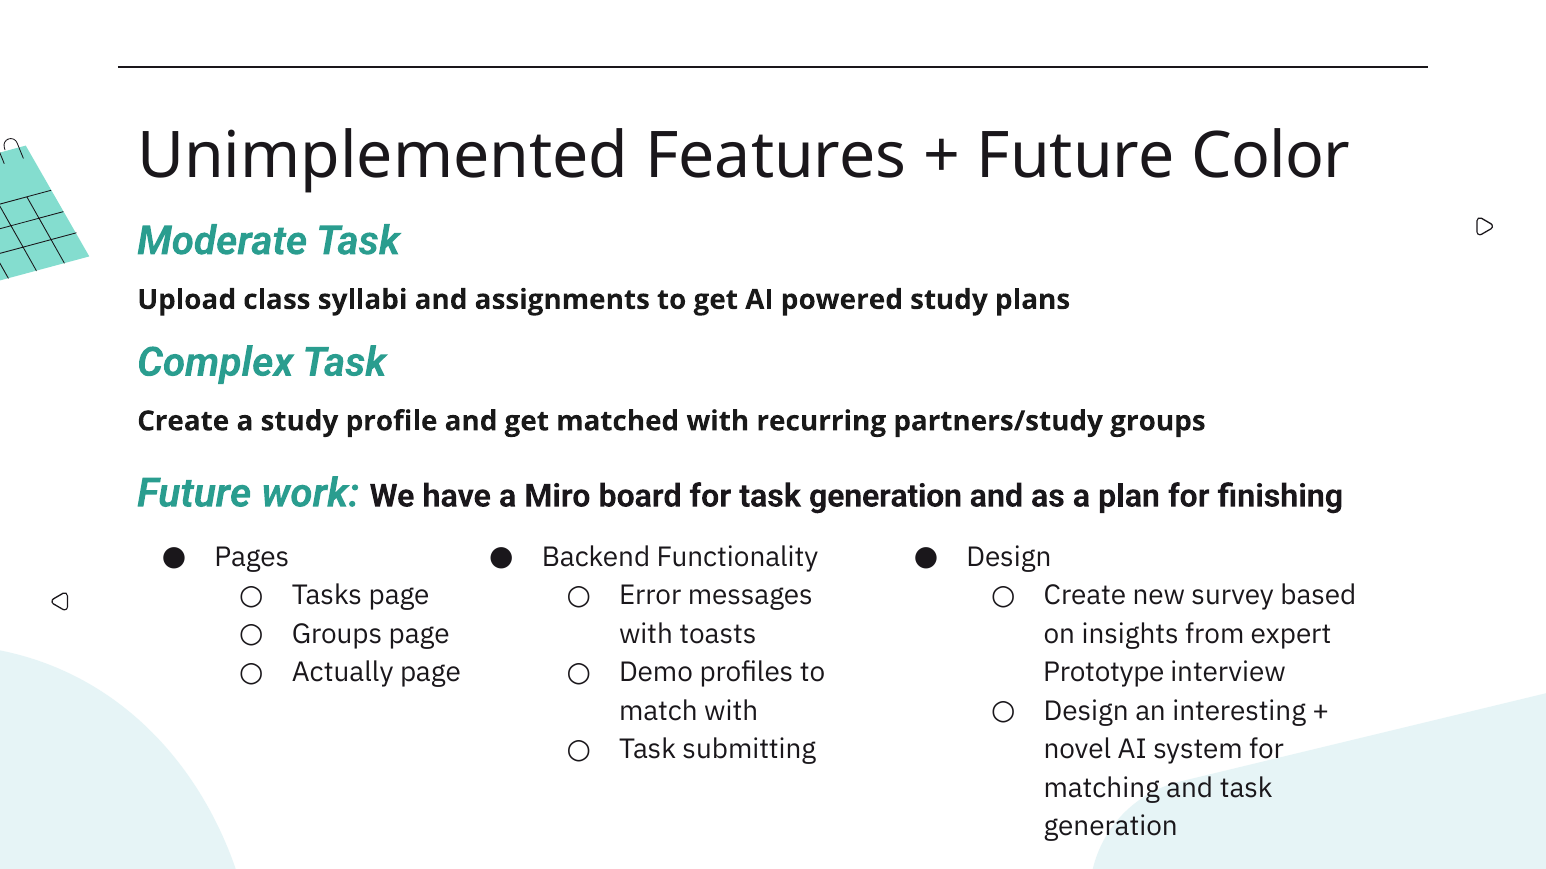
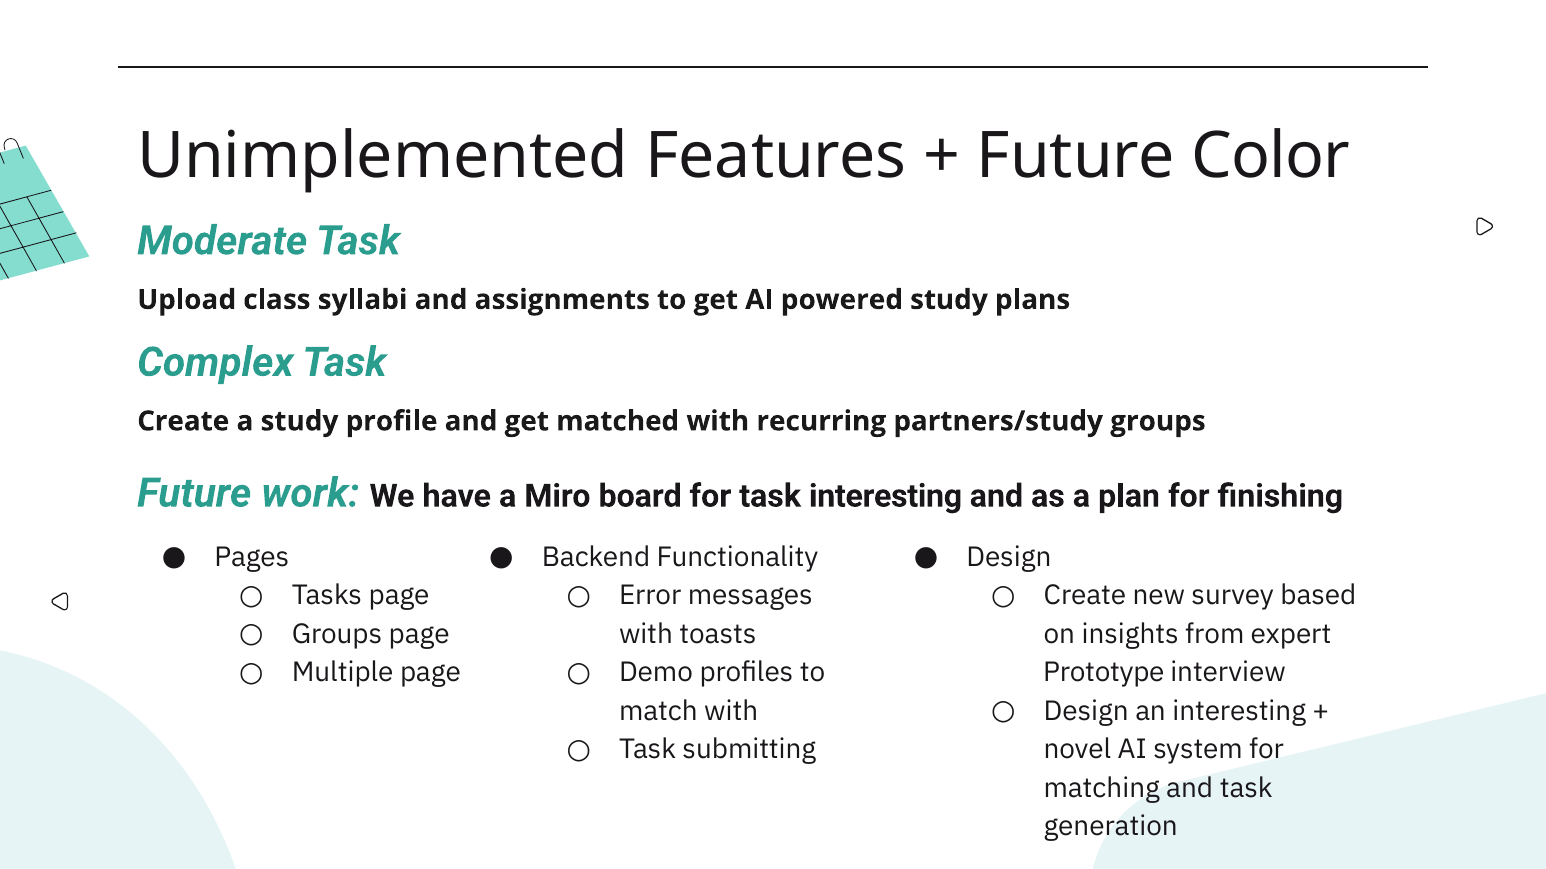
for task generation: generation -> interesting (886, 496)
Actually: Actually -> Multiple (343, 673)
